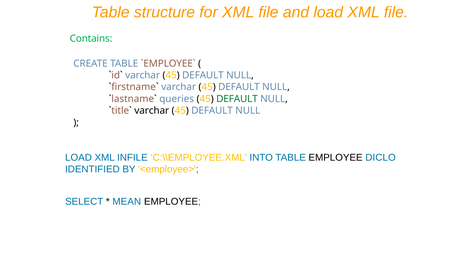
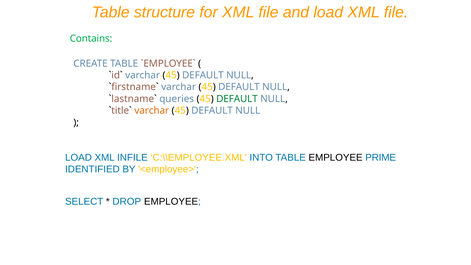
varchar colour: black -> orange (152, 111)
DICLO: DICLO -> PRIME (381, 158)
MEAN: MEAN -> DROP (127, 202)
